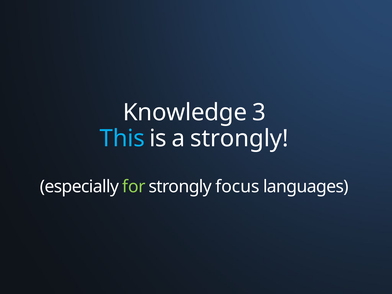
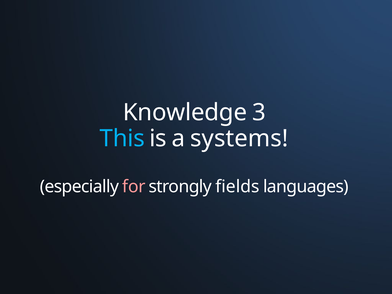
a strongly: strongly -> systems (239, 138)
for colour: light green -> pink (134, 187)
focus: focus -> fields (237, 187)
